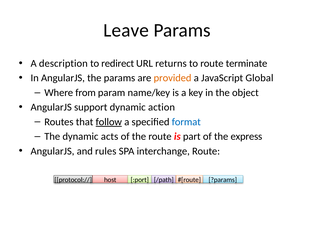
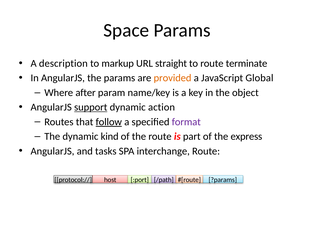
Leave: Leave -> Space (126, 30)
redirect: redirect -> markup (118, 64)
returns: returns -> straight (171, 64)
from: from -> after (86, 93)
support underline: none -> present (91, 107)
format colour: blue -> purple (186, 122)
acts: acts -> kind (110, 137)
rules: rules -> tasks (106, 151)
